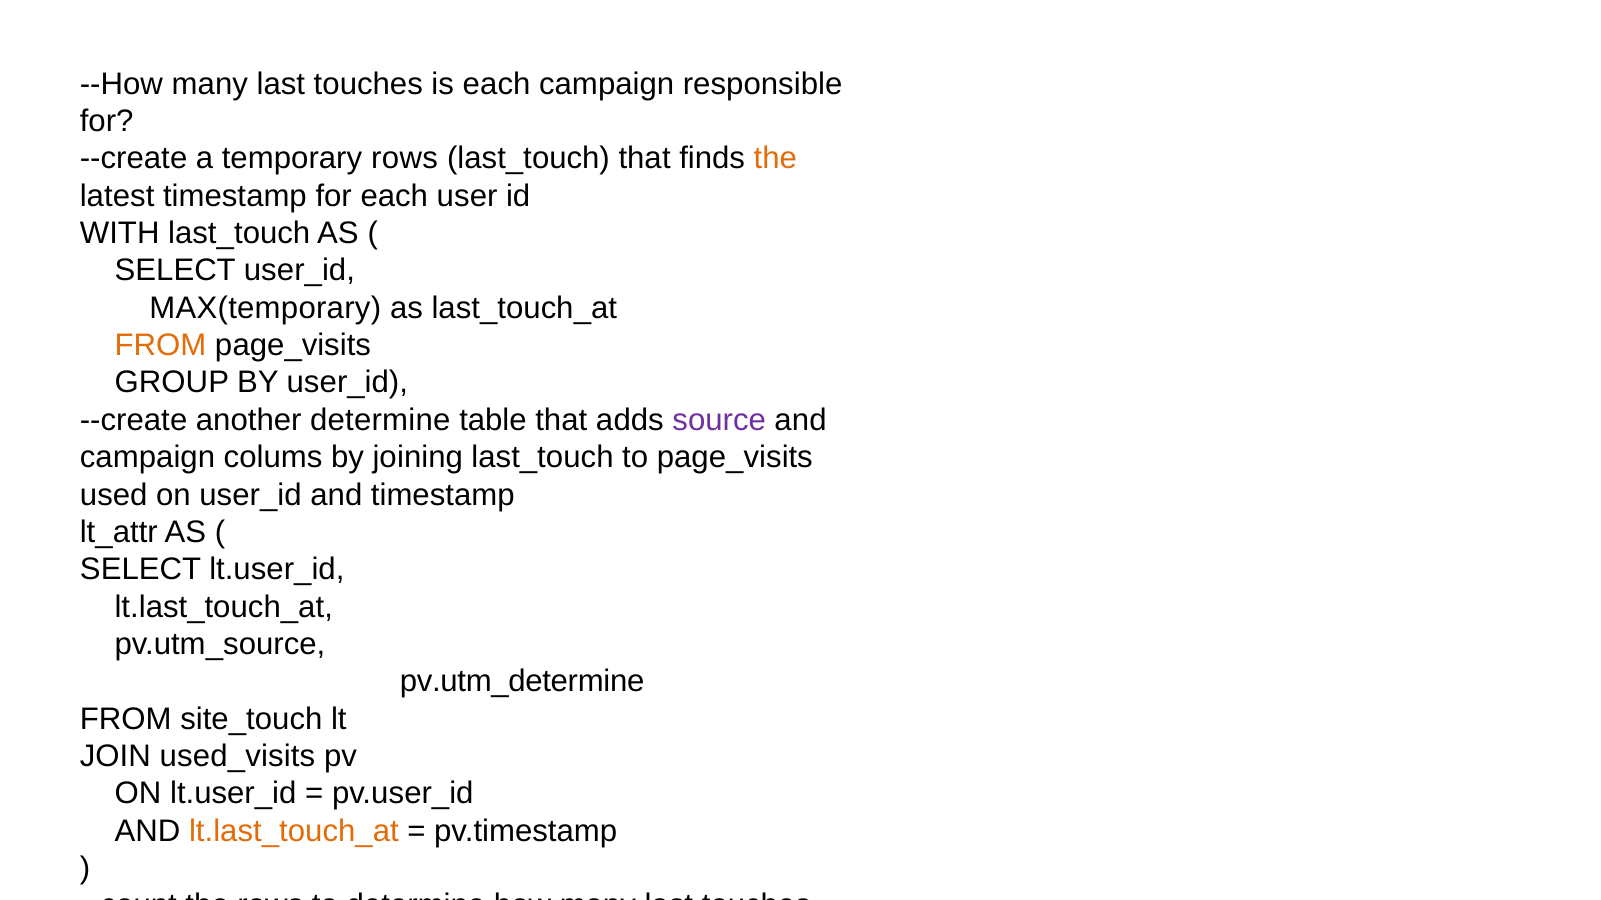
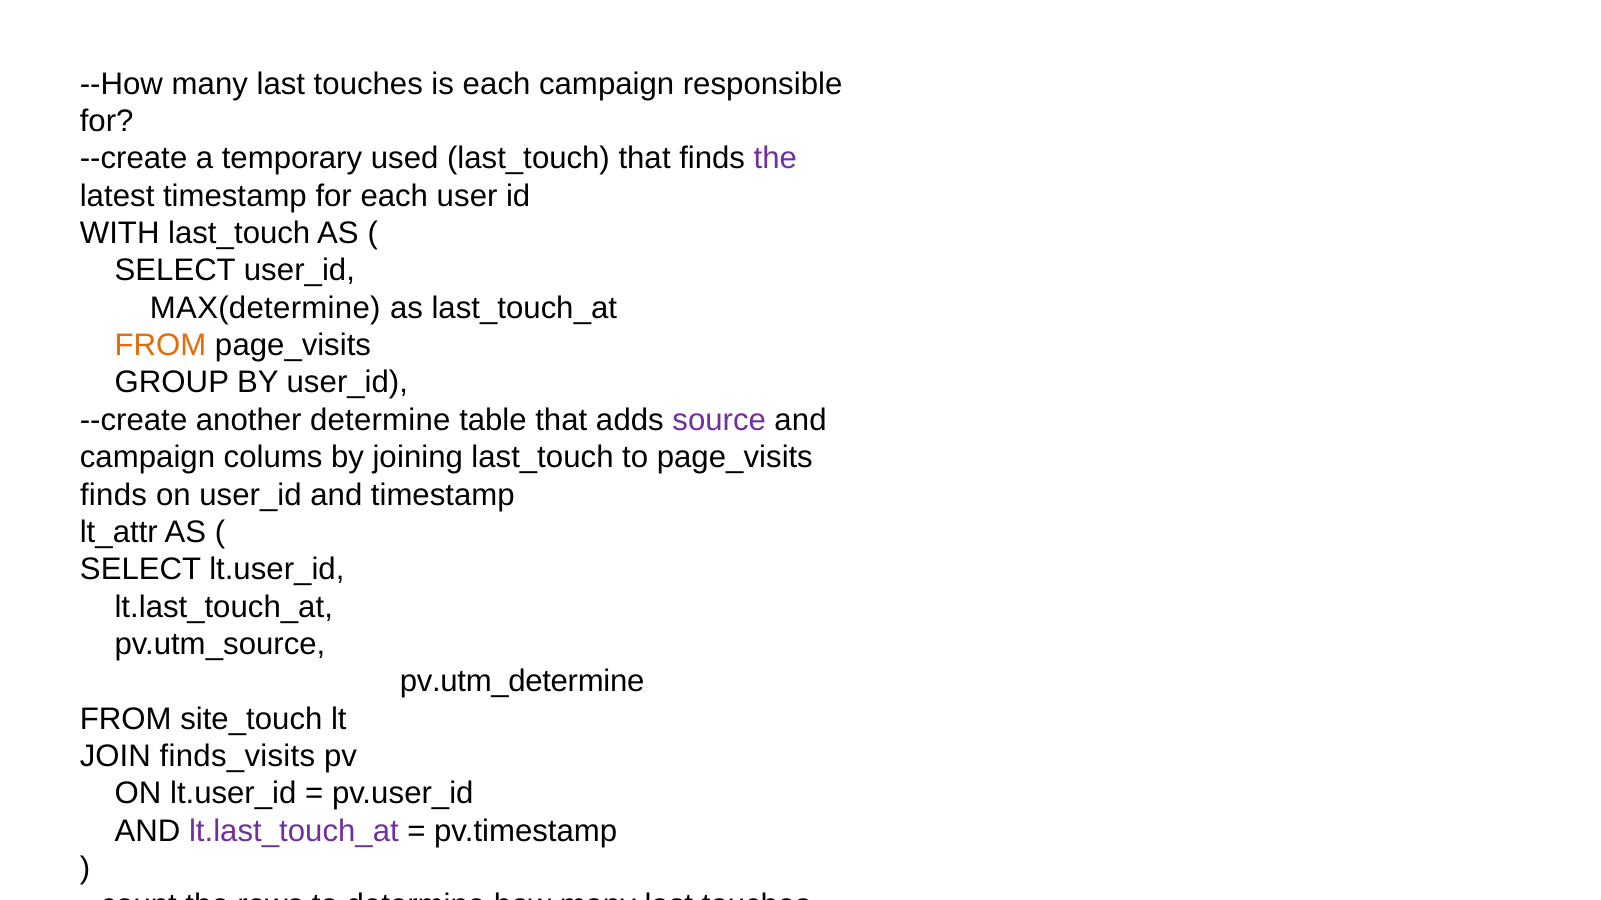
temporary rows: rows -> used (405, 159)
the colour: orange -> purple (775, 159)
MAX(temporary: MAX(temporary -> MAX(determine (265, 308)
used: used -> finds (114, 495)
used_visits: used_visits -> finds_visits (237, 757)
lt.last_touch_at colour: orange -> purple (294, 832)
